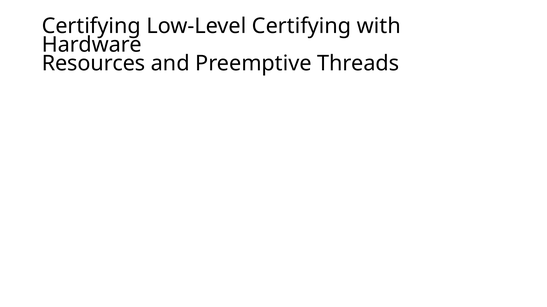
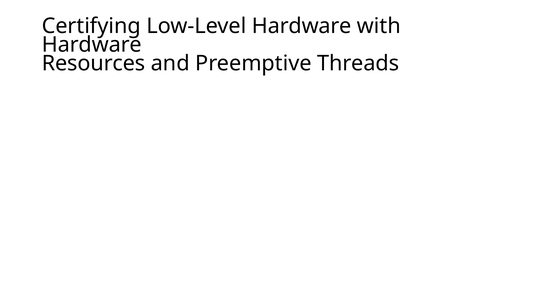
Low-Level Certifying: Certifying -> Hardware (302, 26)
